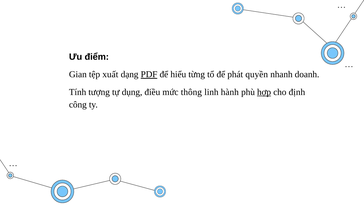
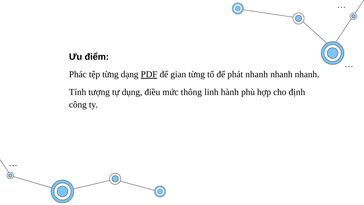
Gian: Gian -> Phác (78, 74)
tệp xuất: xuất -> từng (110, 74)
hiểu: hiểu -> gian (178, 74)
phát quyền: quyền -> nhanh (257, 74)
doanh: doanh -> nhanh (307, 74)
hợp underline: present -> none (264, 92)
